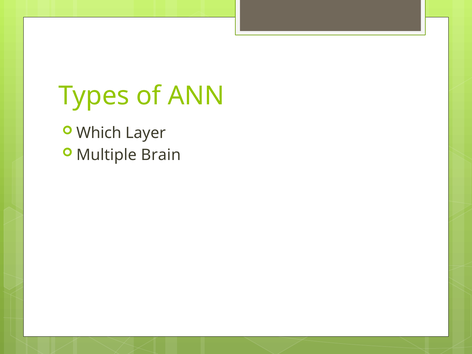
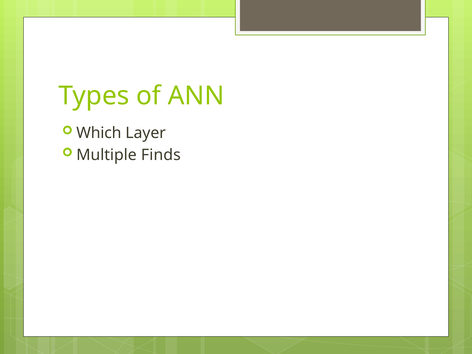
Brain: Brain -> Finds (161, 155)
